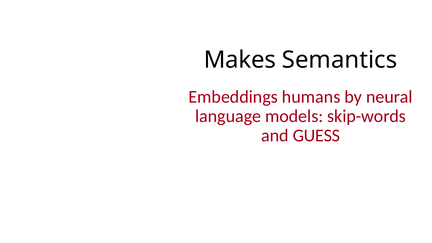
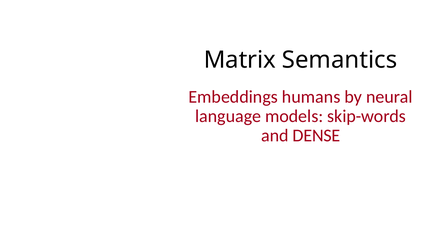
Makes: Makes -> Matrix (240, 60)
GUESS: GUESS -> DENSE (316, 136)
